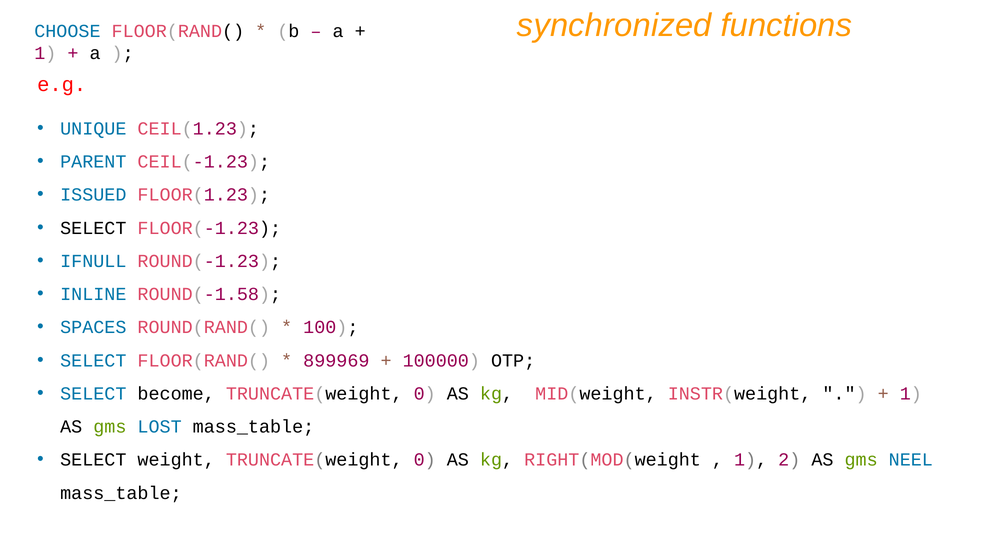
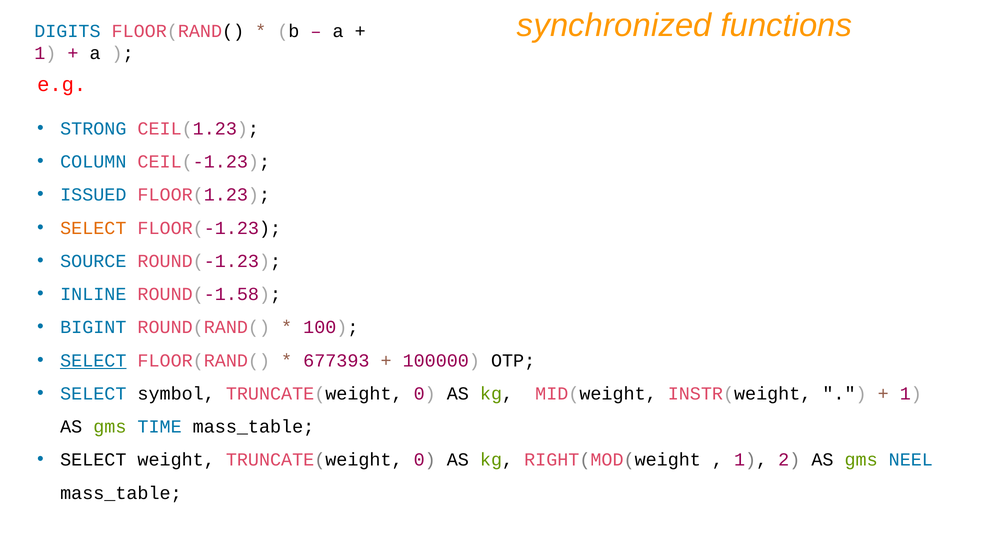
CHOOSE: CHOOSE -> DIGITS (67, 31)
UNIQUE: UNIQUE -> STRONG (93, 129)
PARENT: PARENT -> COLUMN (93, 162)
SELECT colour: black -> orange (93, 228)
IFNULL: IFNULL -> SOURCE (93, 261)
SPACES: SPACES -> BIGINT (93, 328)
SELECT underline: none -> present (93, 361)
899969: 899969 -> 677393 (336, 361)
become: become -> symbol (176, 394)
LOST: LOST -> TIME (160, 427)
